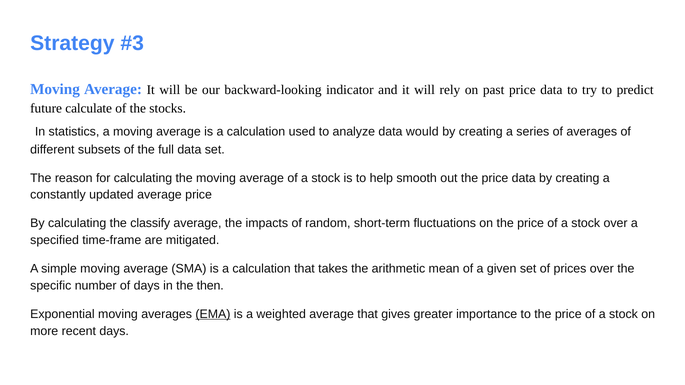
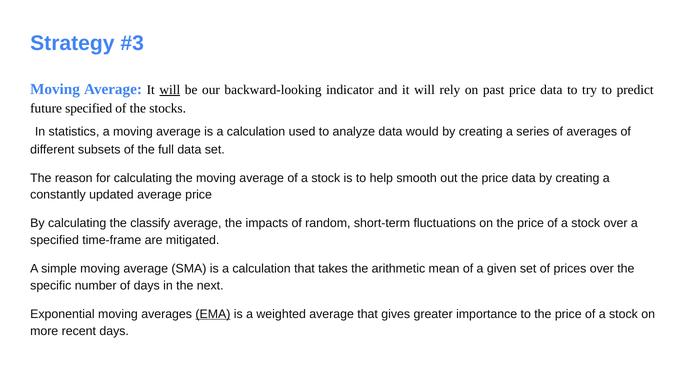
will underline: none -> present (170, 90)
future calculate: calculate -> specified (89, 109)
then: then -> next (210, 286)
